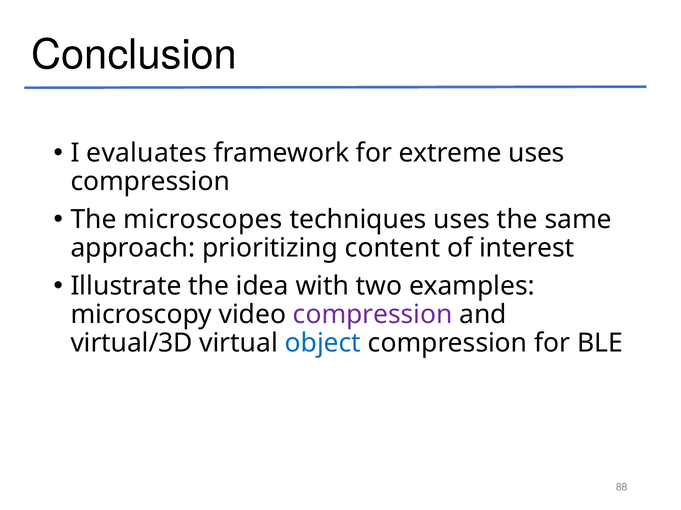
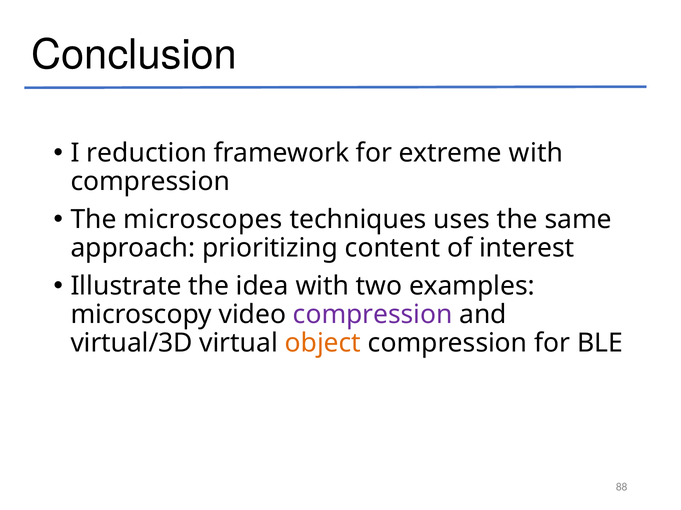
evaluates: evaluates -> reduction (147, 153)
extreme uses: uses -> with (536, 153)
object colour: blue -> orange (323, 344)
